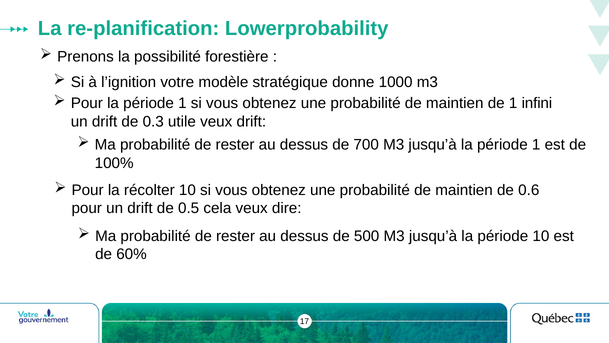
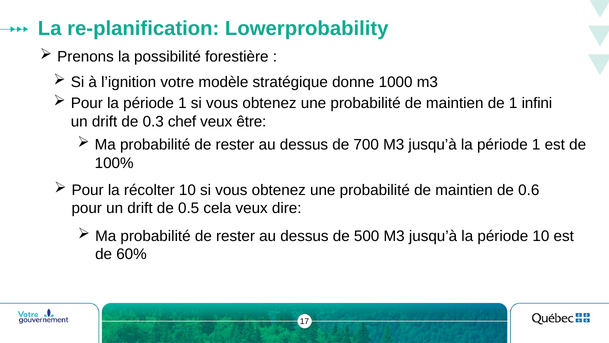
utile: utile -> chef (182, 121)
veux drift: drift -> être (251, 121)
